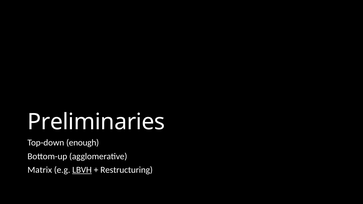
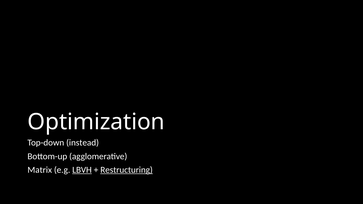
Preliminaries: Preliminaries -> Optimization (96, 122)
enough: enough -> instead (83, 143)
Restructuring underline: none -> present (127, 170)
